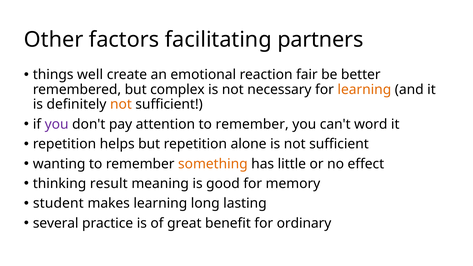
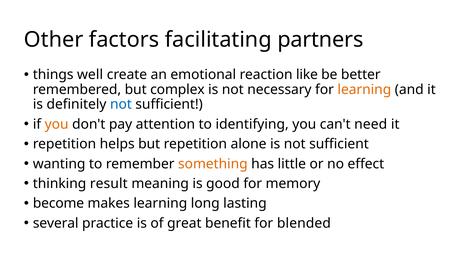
fair: fair -> like (307, 75)
not colour: orange -> blue (121, 104)
you colour: purple -> orange (57, 124)
attention to remember: remember -> identifying (252, 124)
word: word -> need (371, 124)
student: student -> become (58, 203)
ordinary: ordinary -> blended (304, 223)
